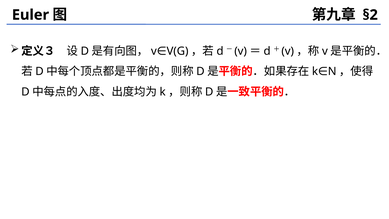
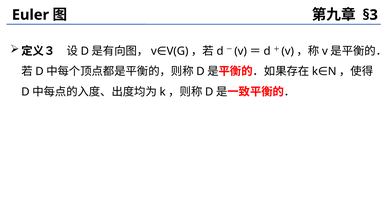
§2: §2 -> §3 (370, 15)
